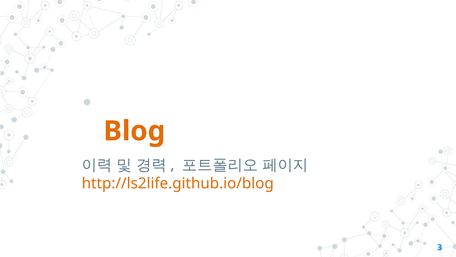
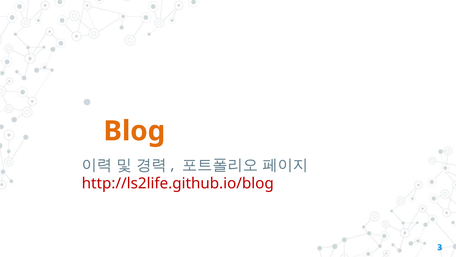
http://ls2life.github.io/blog colour: orange -> red (178, 183)
